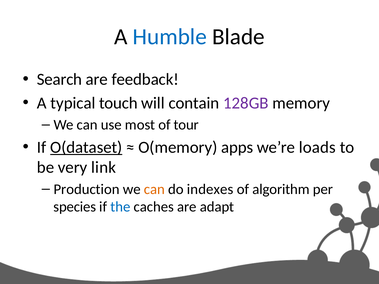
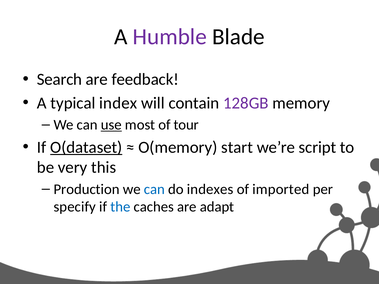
Humble colour: blue -> purple (170, 37)
touch: touch -> index (118, 103)
use underline: none -> present (111, 125)
apps: apps -> start (237, 147)
loads: loads -> script (317, 147)
link: link -> this (104, 168)
can colour: orange -> blue (154, 189)
algorithm: algorithm -> imported (281, 189)
species: species -> specify (75, 207)
